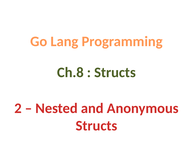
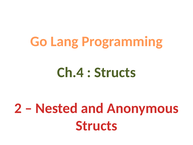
Ch.8: Ch.8 -> Ch.4 (70, 72)
